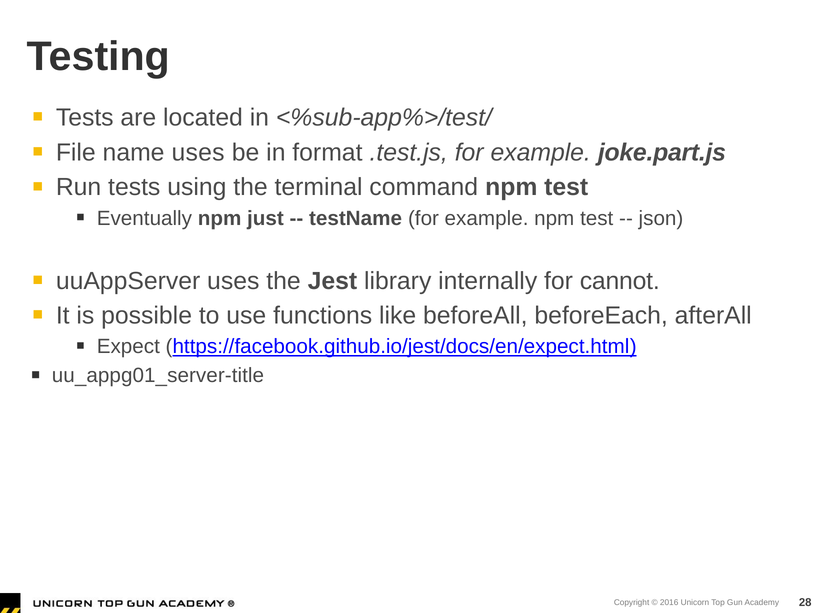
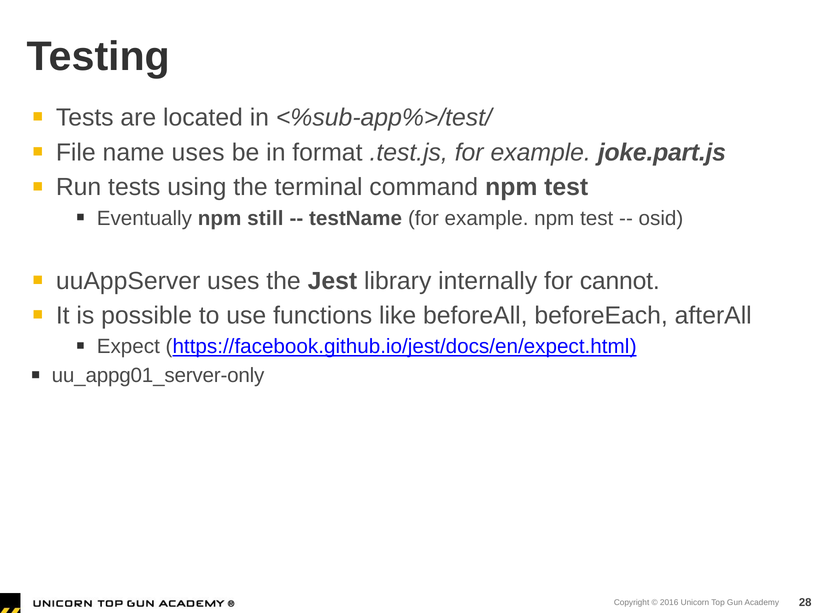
just: just -> still (265, 219)
json: json -> osid (661, 219)
uu_appg01_server-title: uu_appg01_server-title -> uu_appg01_server-only (158, 376)
